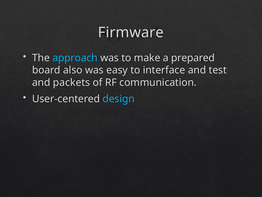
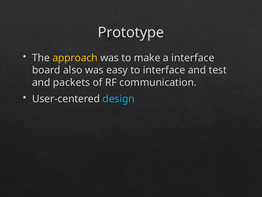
Firmware: Firmware -> Prototype (131, 32)
approach colour: light blue -> yellow (75, 58)
a prepared: prepared -> interface (193, 58)
